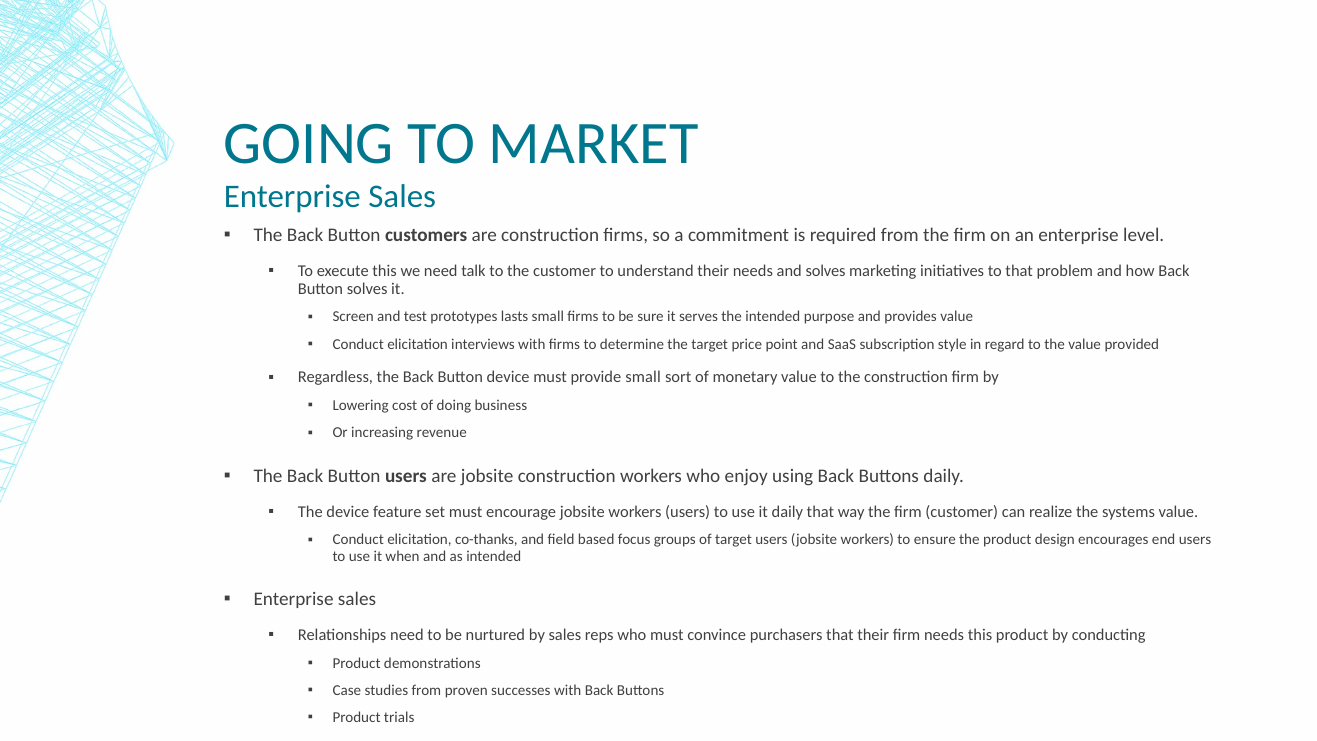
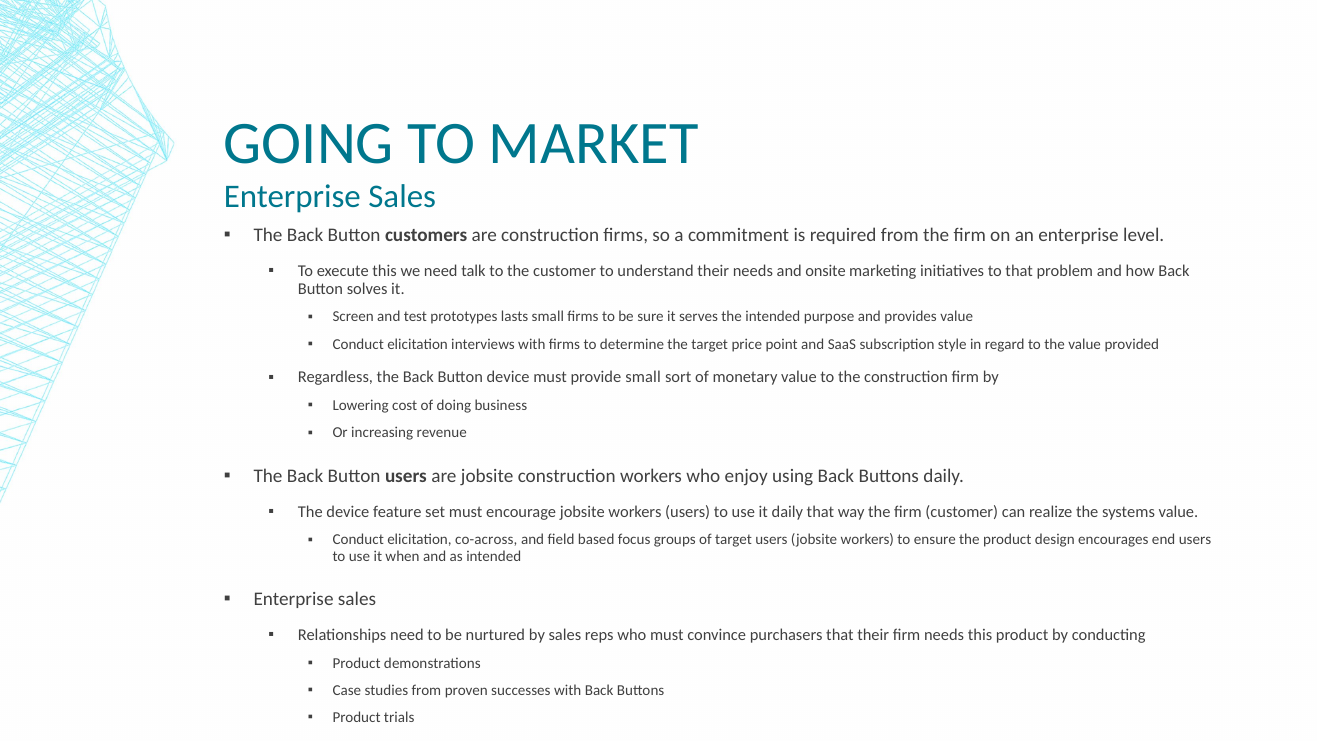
and solves: solves -> onsite (826, 271)
co-thanks: co-thanks -> co-across (486, 540)
